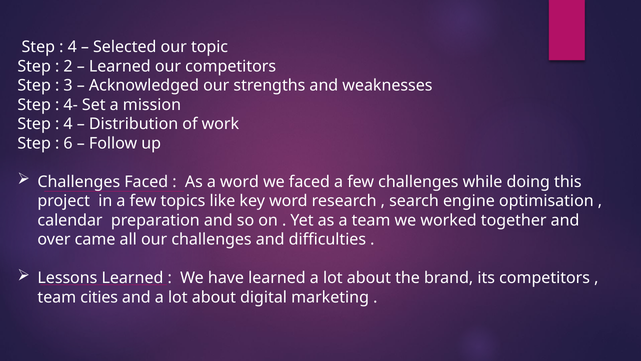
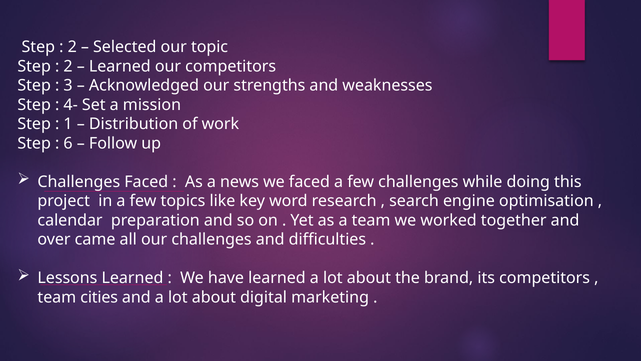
4: 4 -> 2 (72, 47)
4: 4 -> 1 (68, 124)
a word: word -> news (240, 182)
